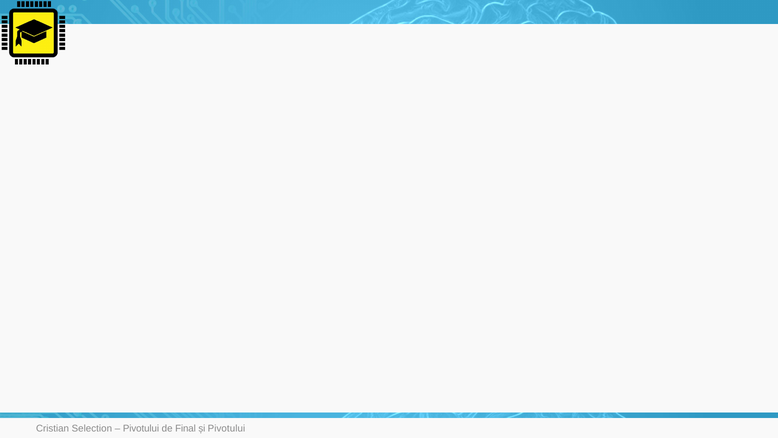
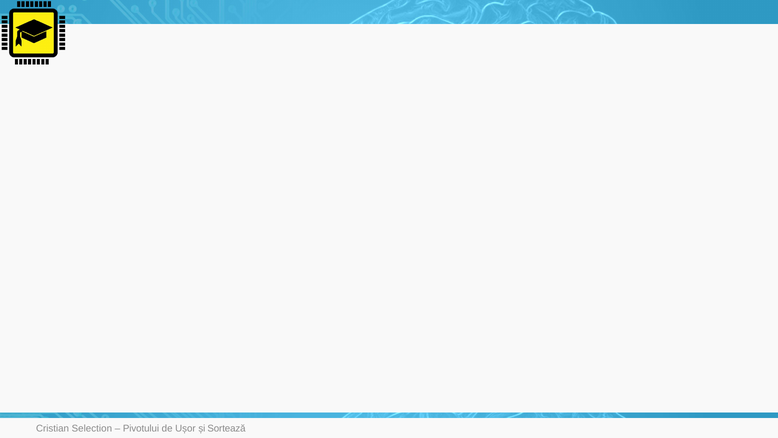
Final: Final -> Ușor (185, 428)
și Pivotului: Pivotului -> Sortează (227, 428)
